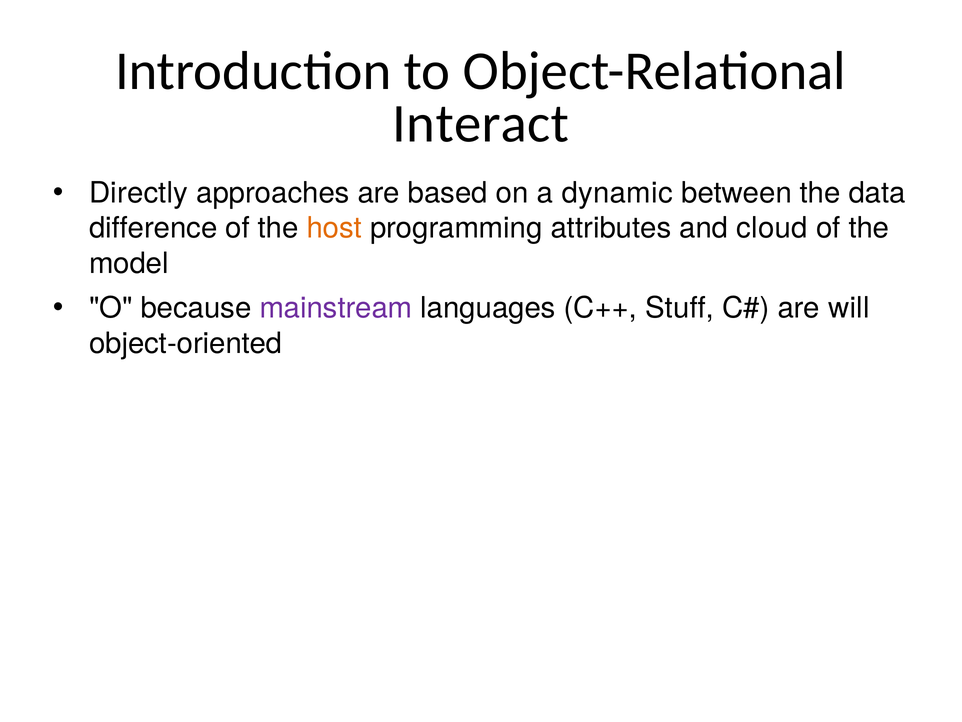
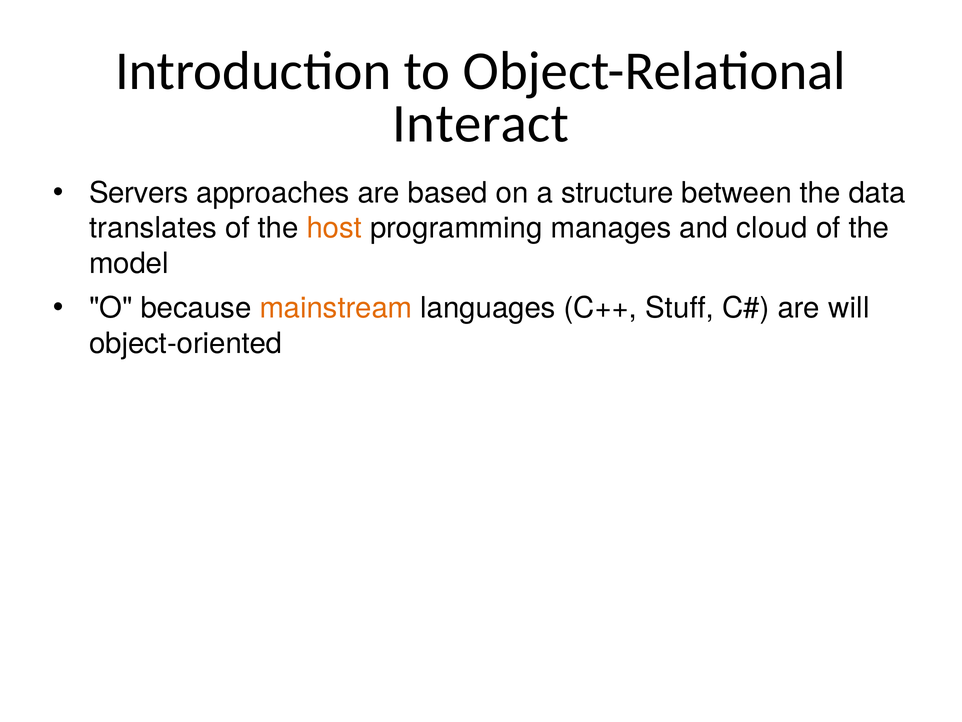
Directly: Directly -> Servers (139, 193)
dynamic: dynamic -> structure (617, 193)
difference: difference -> translates (153, 228)
attributes: attributes -> manages (611, 228)
mainstream colour: purple -> orange (336, 308)
